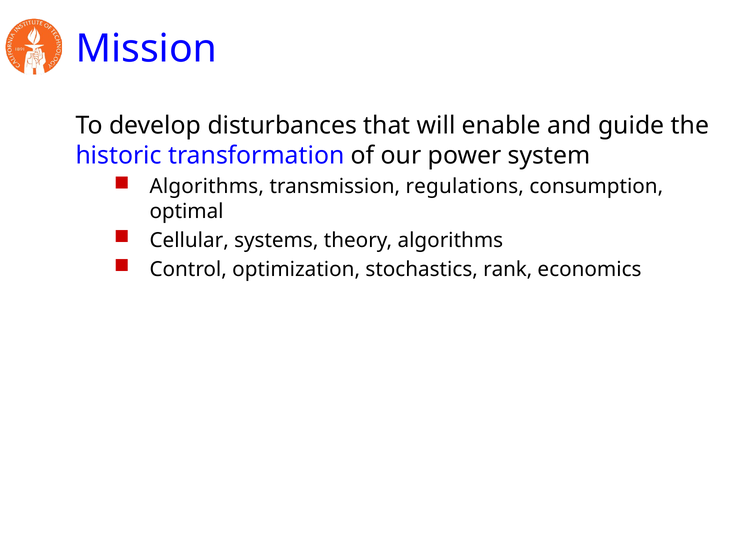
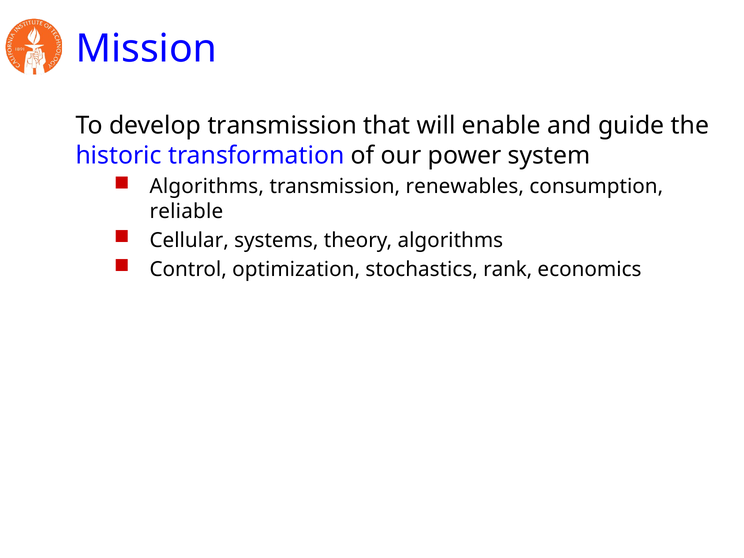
develop disturbances: disturbances -> transmission (282, 126)
regulations: regulations -> renewables (465, 187)
optimal: optimal -> reliable (186, 211)
